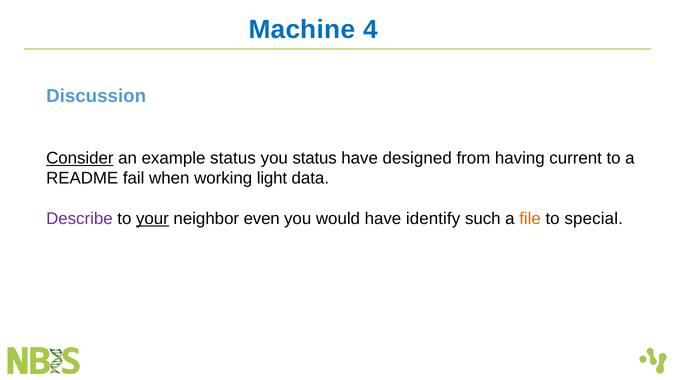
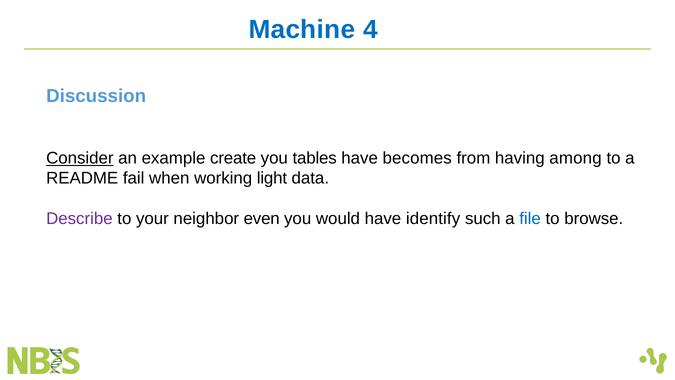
example status: status -> create (233, 158)
you status: status -> tables (315, 158)
designed: designed -> becomes (417, 158)
current: current -> among (576, 158)
your underline: present -> none (152, 219)
file colour: orange -> blue (530, 219)
special: special -> browse (594, 219)
